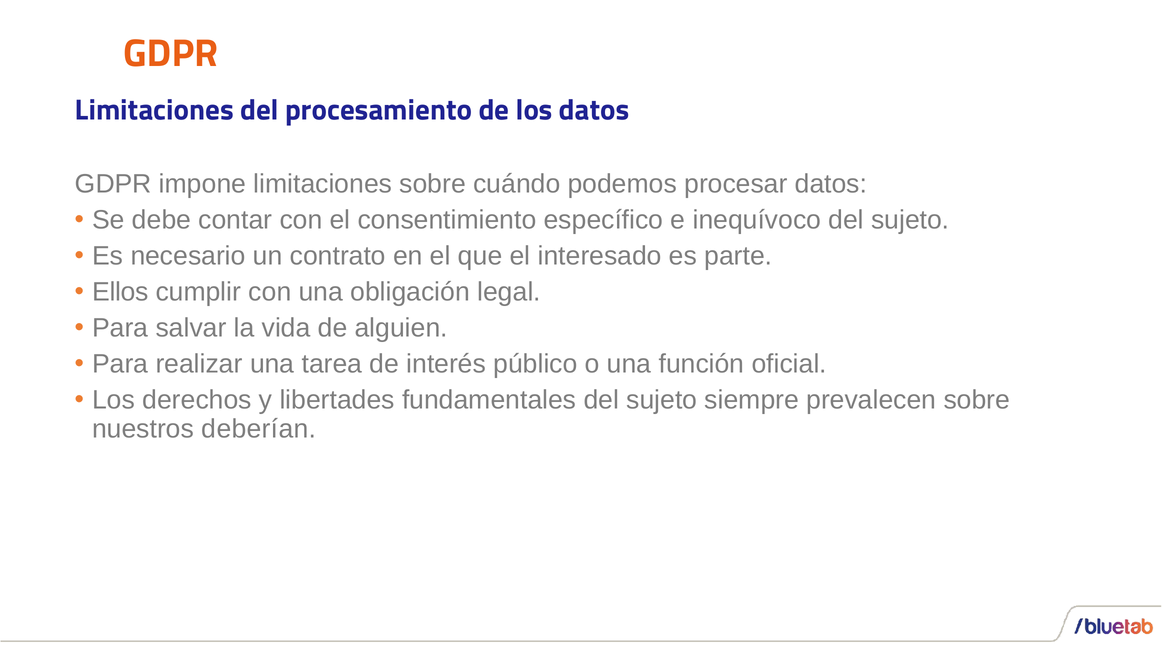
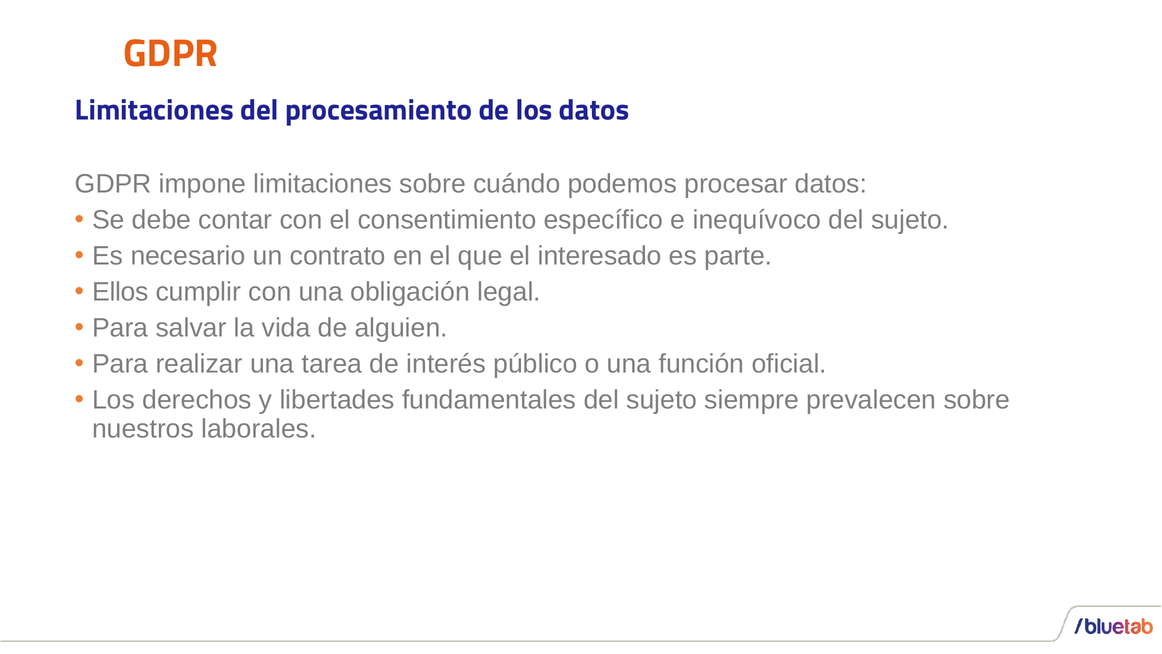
deberían: deberían -> laborales (259, 429)
